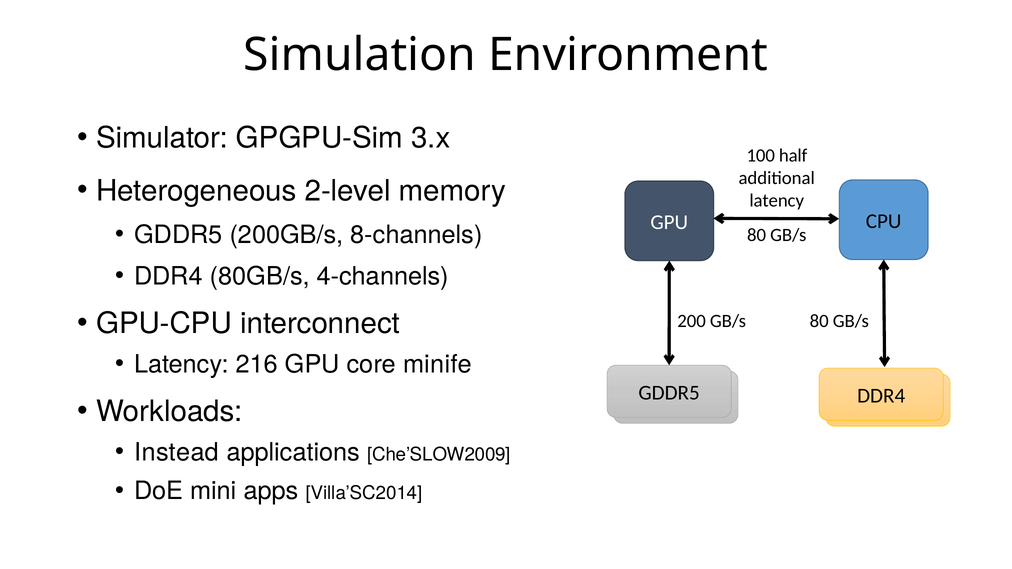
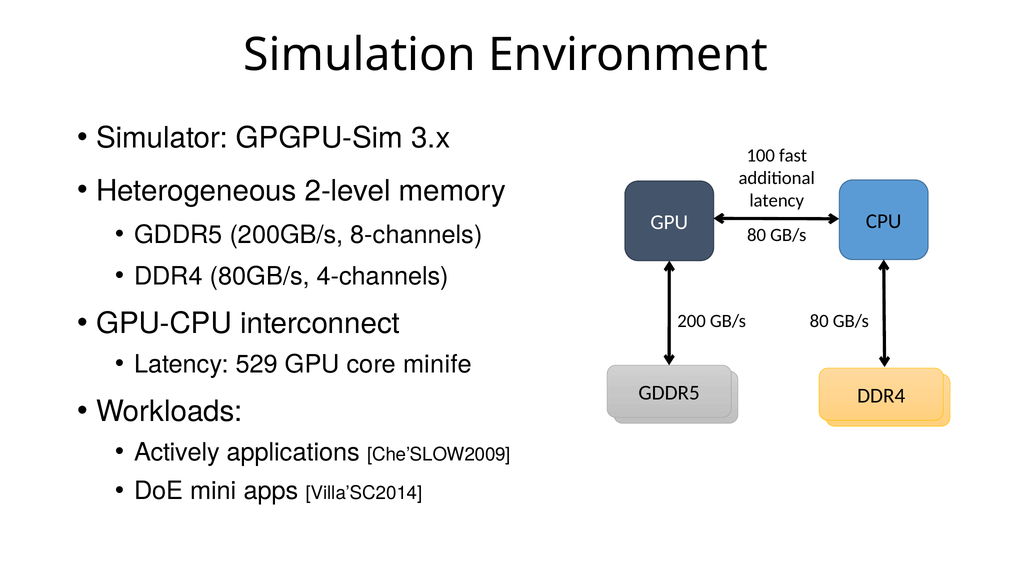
half: half -> fast (793, 156)
216: 216 -> 529 (257, 365)
Instead: Instead -> Actively (177, 453)
